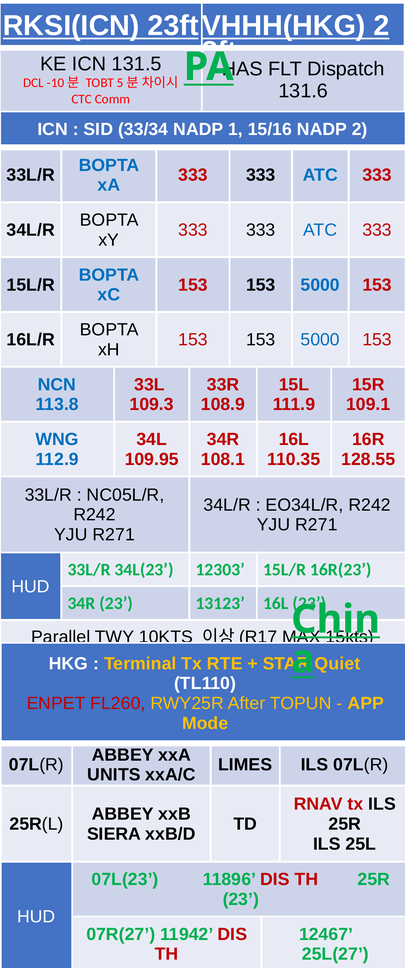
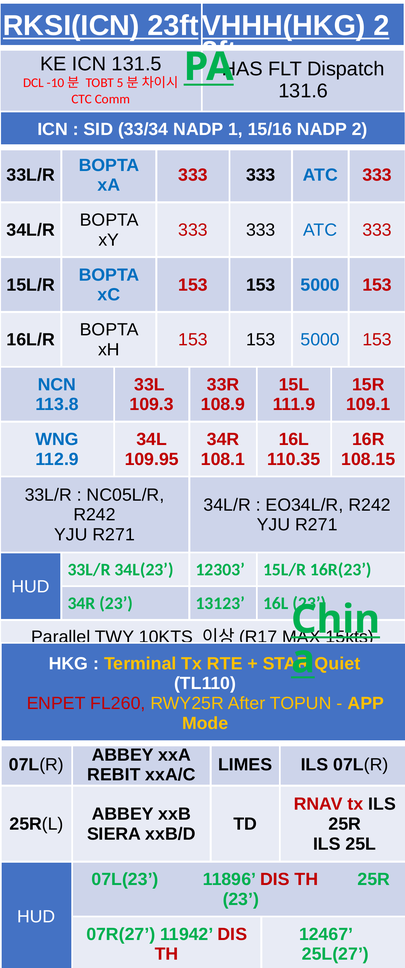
128.55: 128.55 -> 108.15 (368, 460)
UNITS: UNITS -> REBIT (114, 776)
